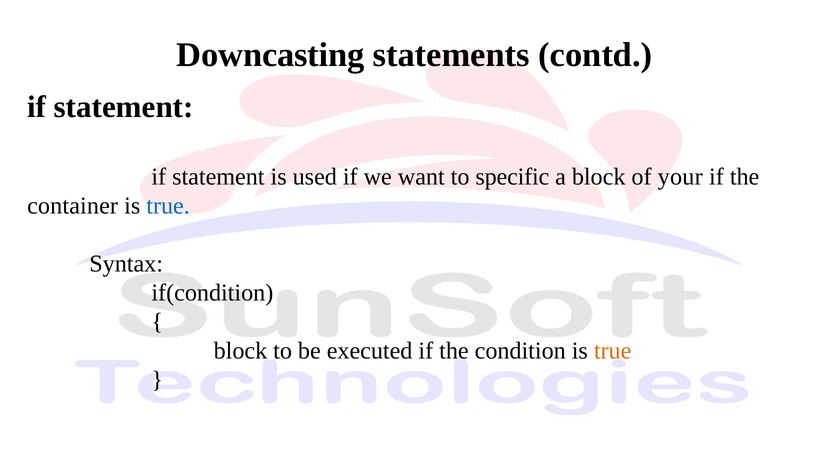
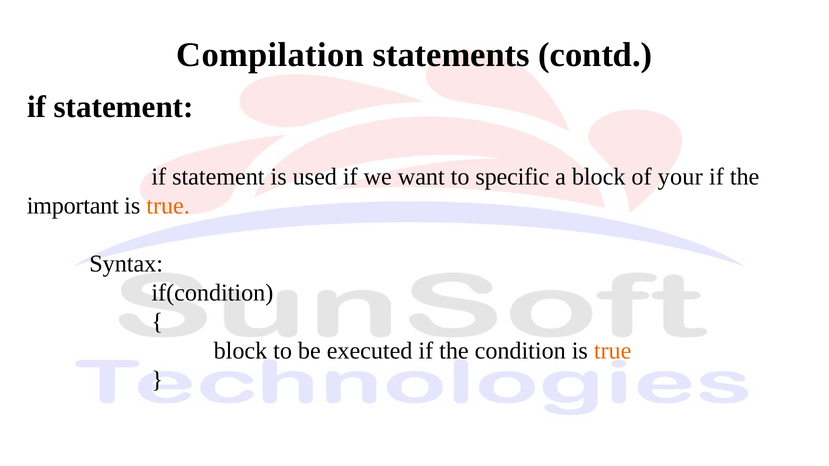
Downcasting: Downcasting -> Compilation (270, 55)
container: container -> important (73, 206)
true colour: blue -> orange (168, 206)
